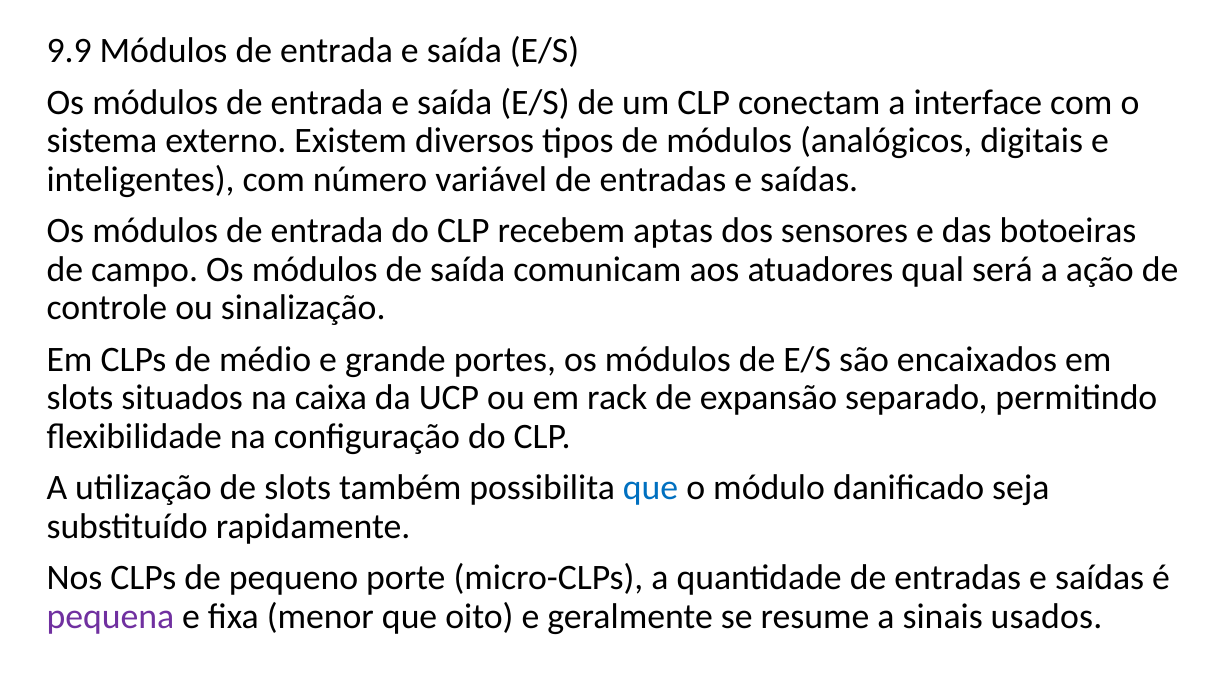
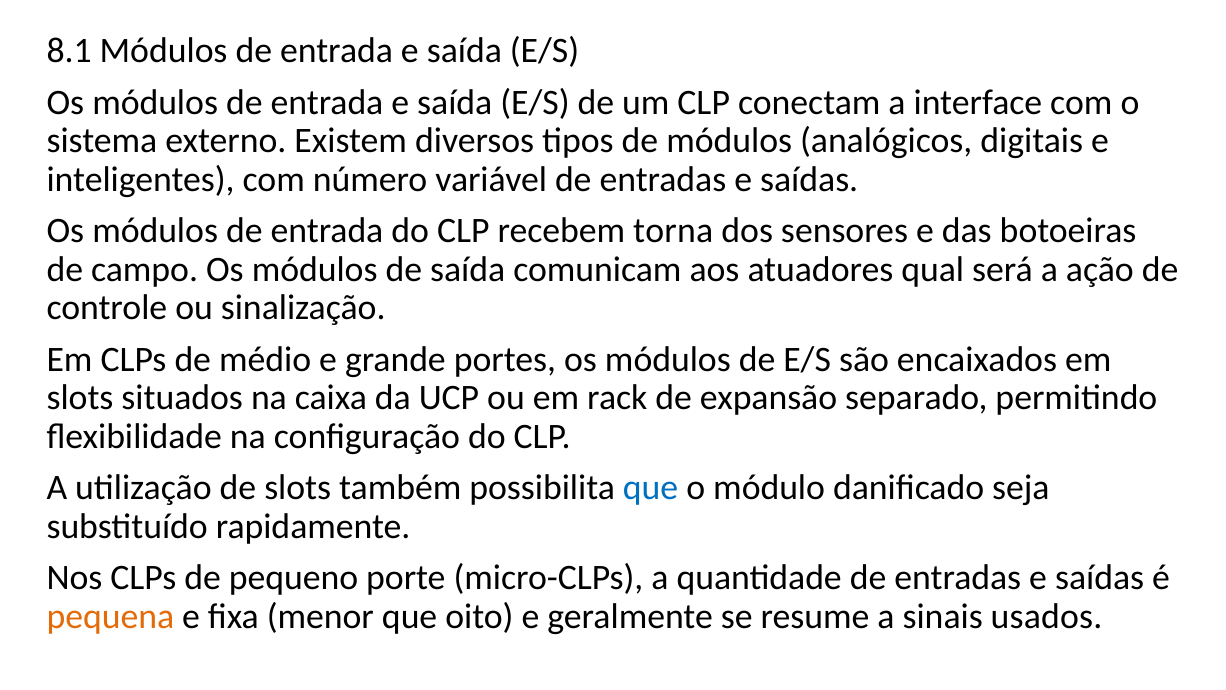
9.9: 9.9 -> 8.1 (69, 51)
aptas: aptas -> torna (673, 231)
pequena colour: purple -> orange (110, 616)
